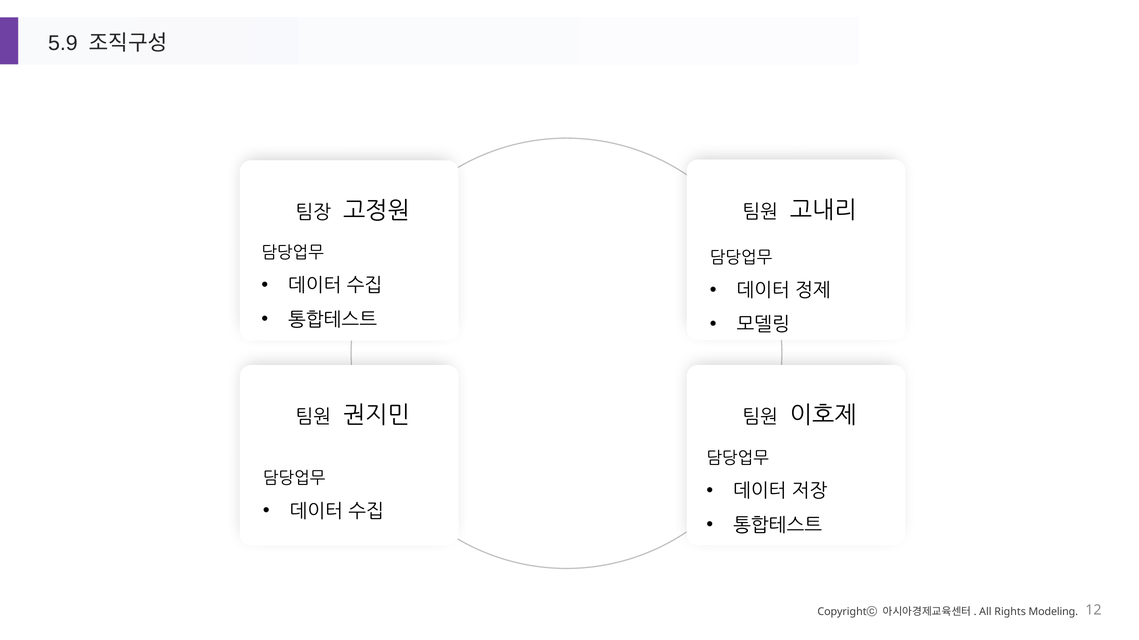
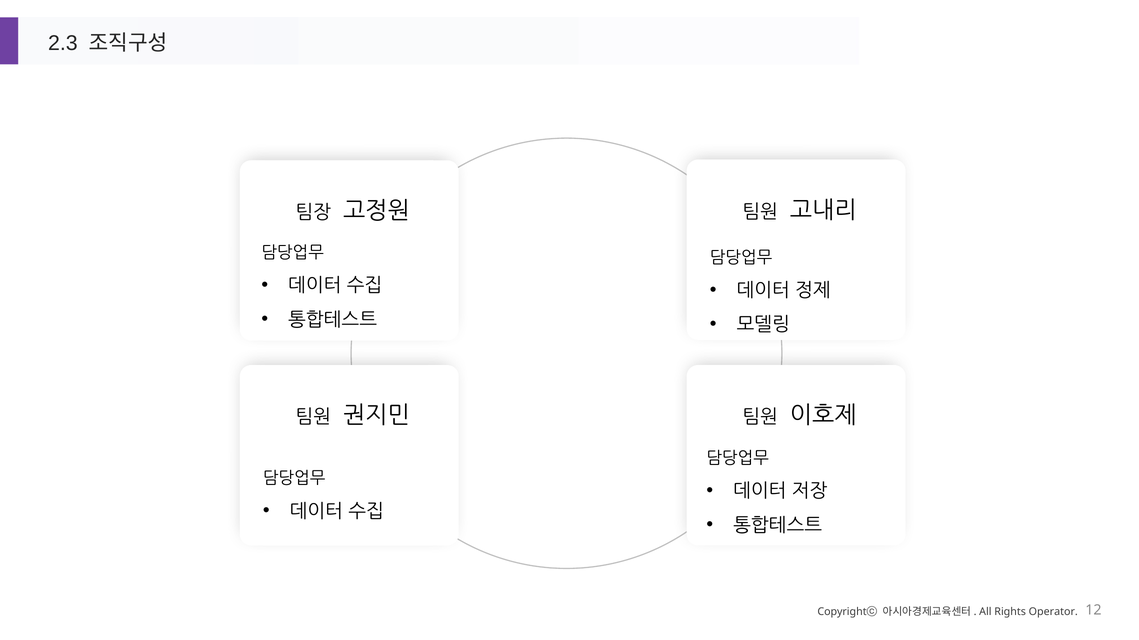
5.9: 5.9 -> 2.3 (63, 43)
Modeling: Modeling -> Operator (1053, 613)
